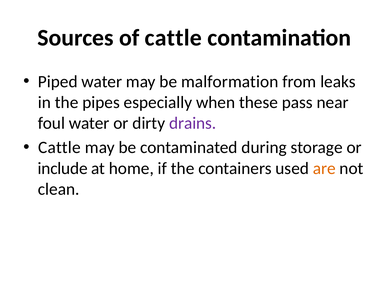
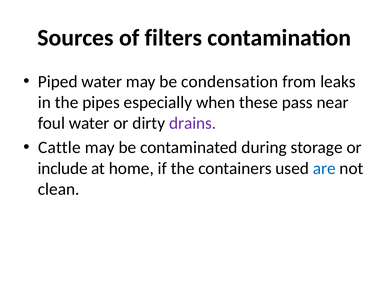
of cattle: cattle -> filters (173, 38)
malformation: malformation -> condensation (230, 82)
are colour: orange -> blue (324, 168)
